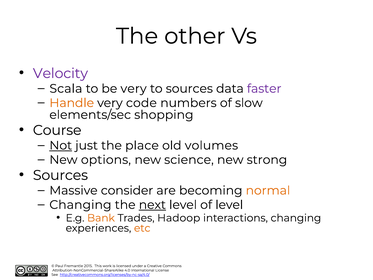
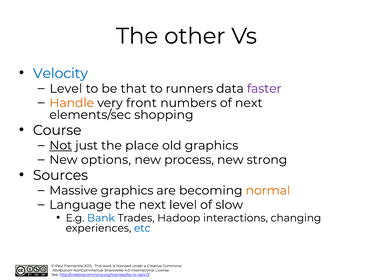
Velocity colour: purple -> blue (60, 73)
Scala: Scala -> Level (66, 89)
be very: very -> that (134, 89)
to sources: sources -> runners (189, 89)
code: code -> front (141, 103)
of slow: slow -> next (249, 103)
old volumes: volumes -> graphics (212, 145)
science: science -> process (189, 160)
Massive consider: consider -> graphics (127, 190)
Changing: Changing -> Language (81, 205)
next underline: present -> none (152, 205)
of level: level -> slow (229, 205)
Bank colour: orange -> blue (101, 218)
etc colour: orange -> blue (142, 228)
